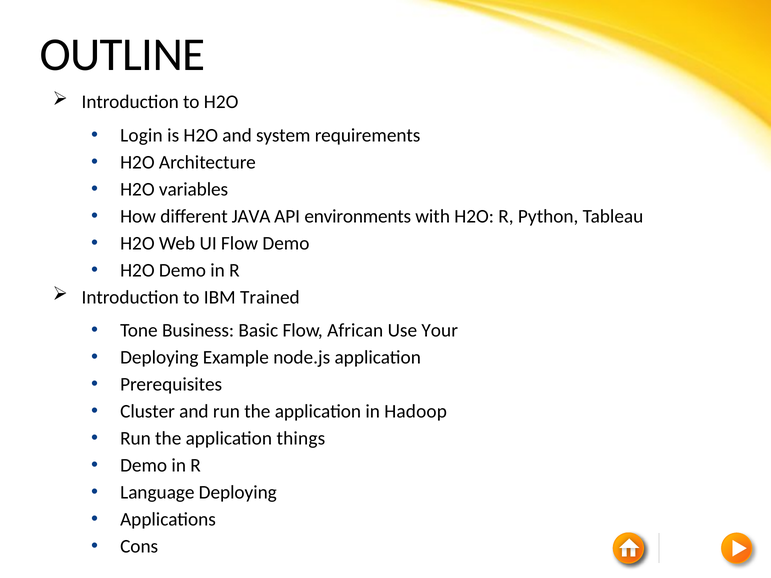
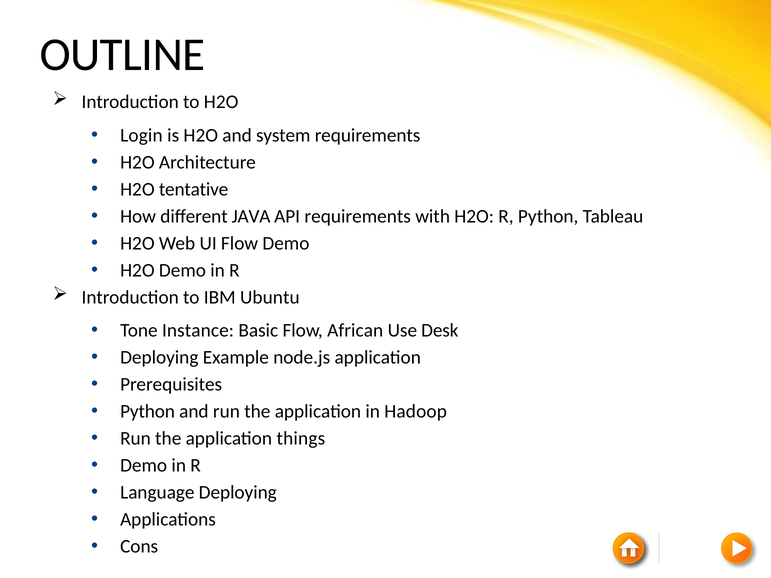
variables: variables -> tentative (194, 189)
API environments: environments -> requirements (358, 216)
Trained: Trained -> Ubuntu (270, 297)
Business: Business -> Instance (198, 331)
Your: Your -> Desk (440, 331)
Cluster: Cluster -> Python (148, 412)
